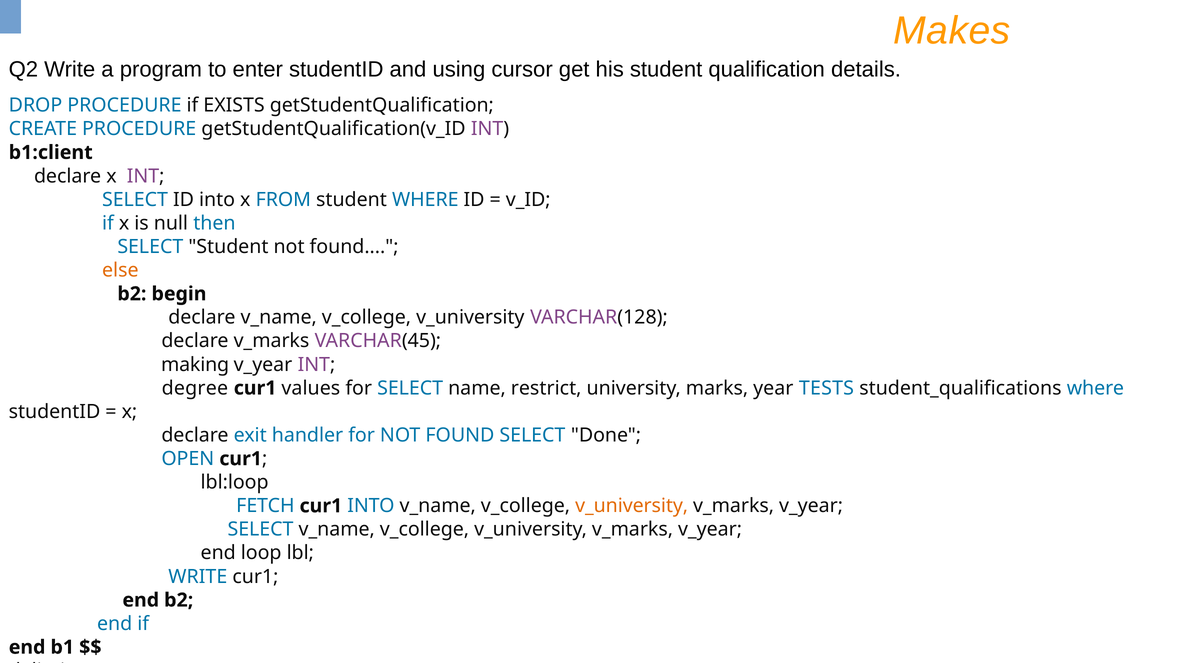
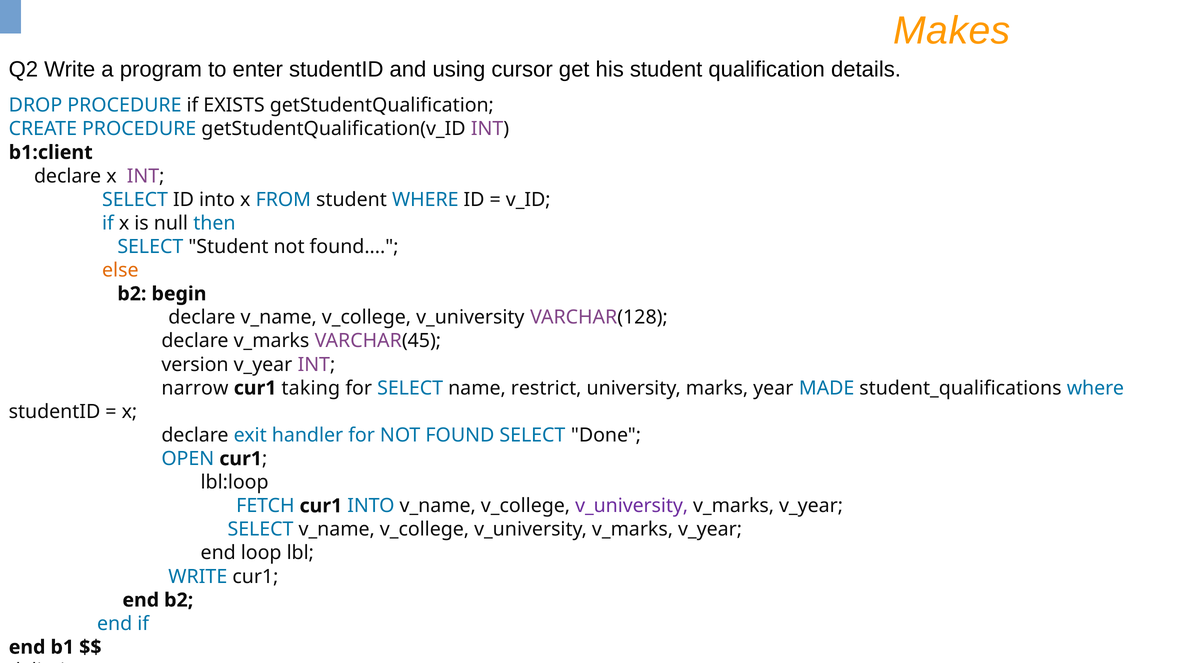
making: making -> version (195, 364)
degree: degree -> narrow (195, 388)
values: values -> taking (311, 388)
TESTS: TESTS -> MADE (827, 388)
v_university colour: orange -> purple (632, 506)
